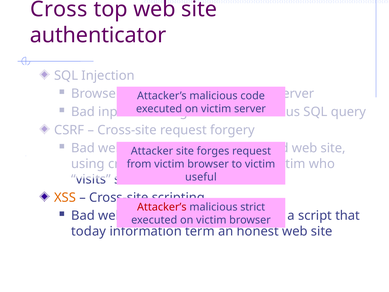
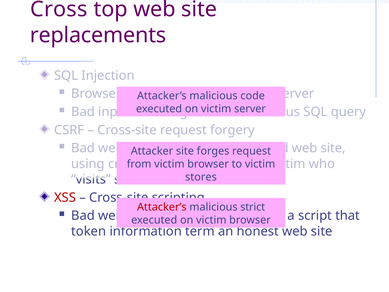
authenticator: authenticator -> replacements (98, 35)
useful: useful -> stores (201, 177)
XSS colour: orange -> red (65, 197)
today: today -> token (89, 231)
